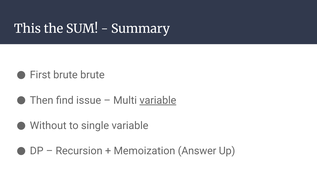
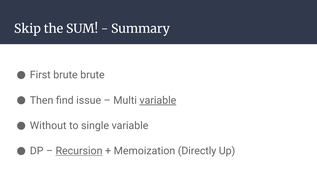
This: This -> Skip (27, 29)
Recursion underline: none -> present (79, 151)
Answer: Answer -> Directly (197, 151)
